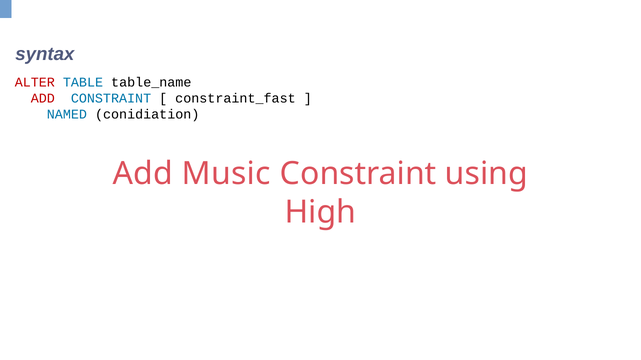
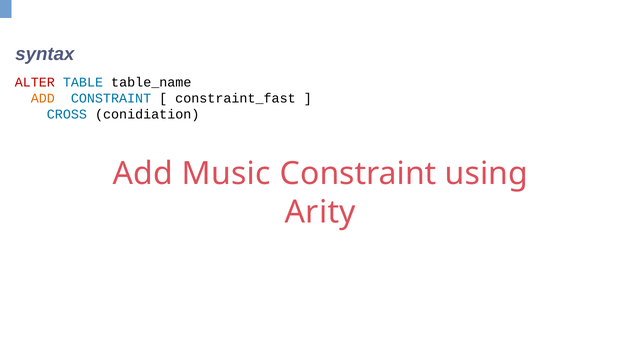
ADD colour: red -> orange (43, 99)
NAMED: NAMED -> CROSS (67, 115)
High: High -> Arity (320, 212)
